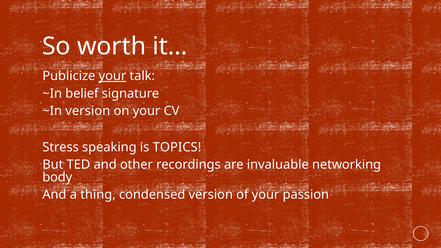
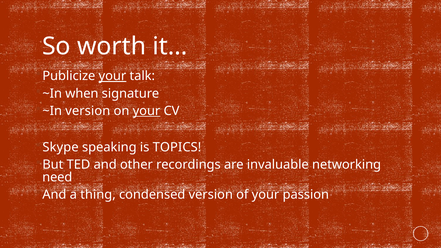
belief: belief -> when (82, 93)
your underline: none -> present (146, 111)
Stress: Stress -> Skype (61, 147)
body: body -> need (57, 177)
